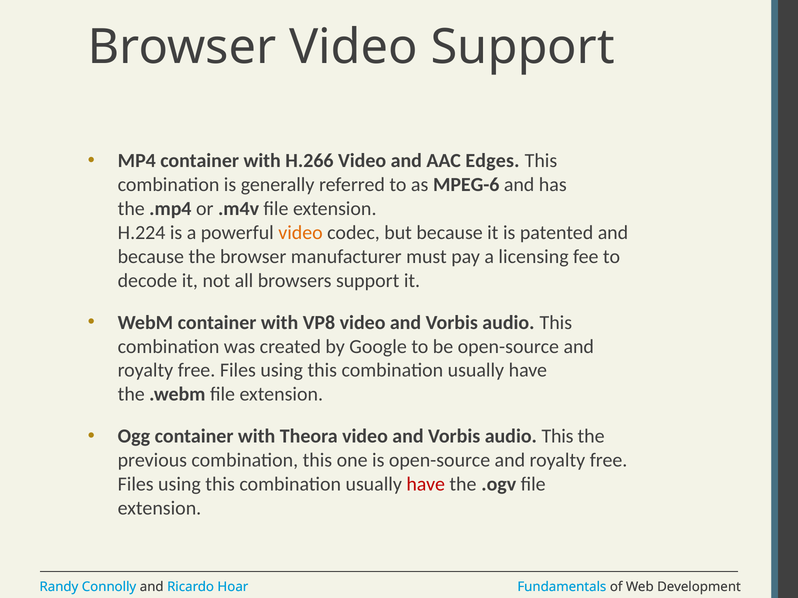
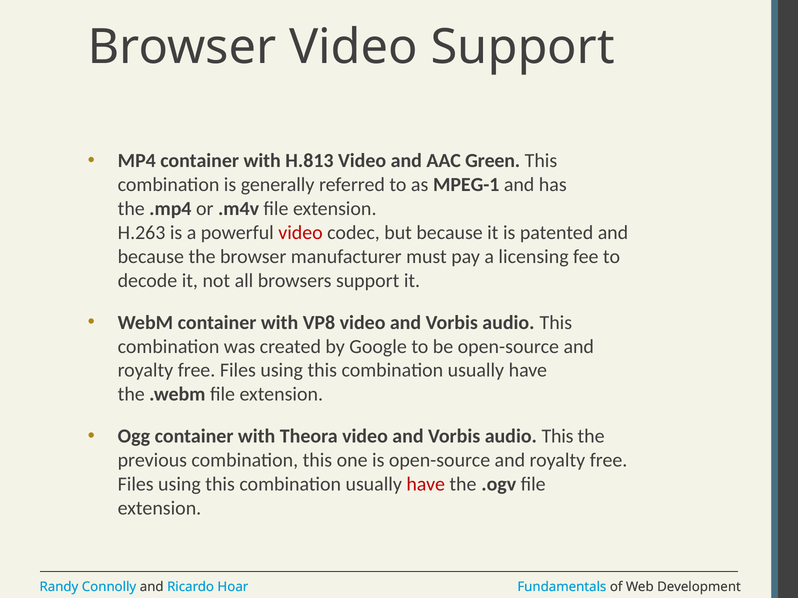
H.266: H.266 -> H.813 (309, 161)
Edges: Edges -> Green (493, 161)
MPEG-6: MPEG-6 -> MPEG-1 (466, 185)
H.224: H.224 -> H.263 (142, 233)
video colour: orange -> red (301, 233)
